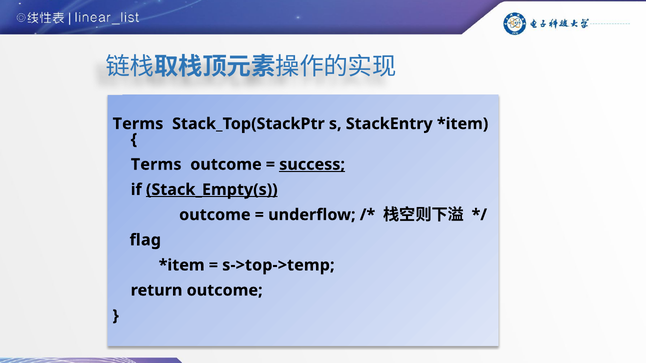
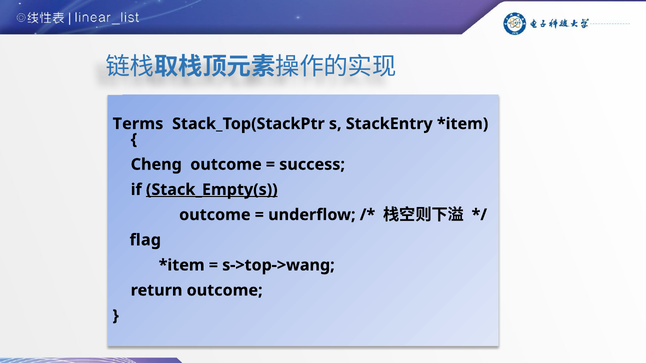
Terms: Terms -> Cheng (156, 165)
success underline: present -> none (312, 165)
s->top->temp: s->top->temp -> s->top->wang (278, 265)
